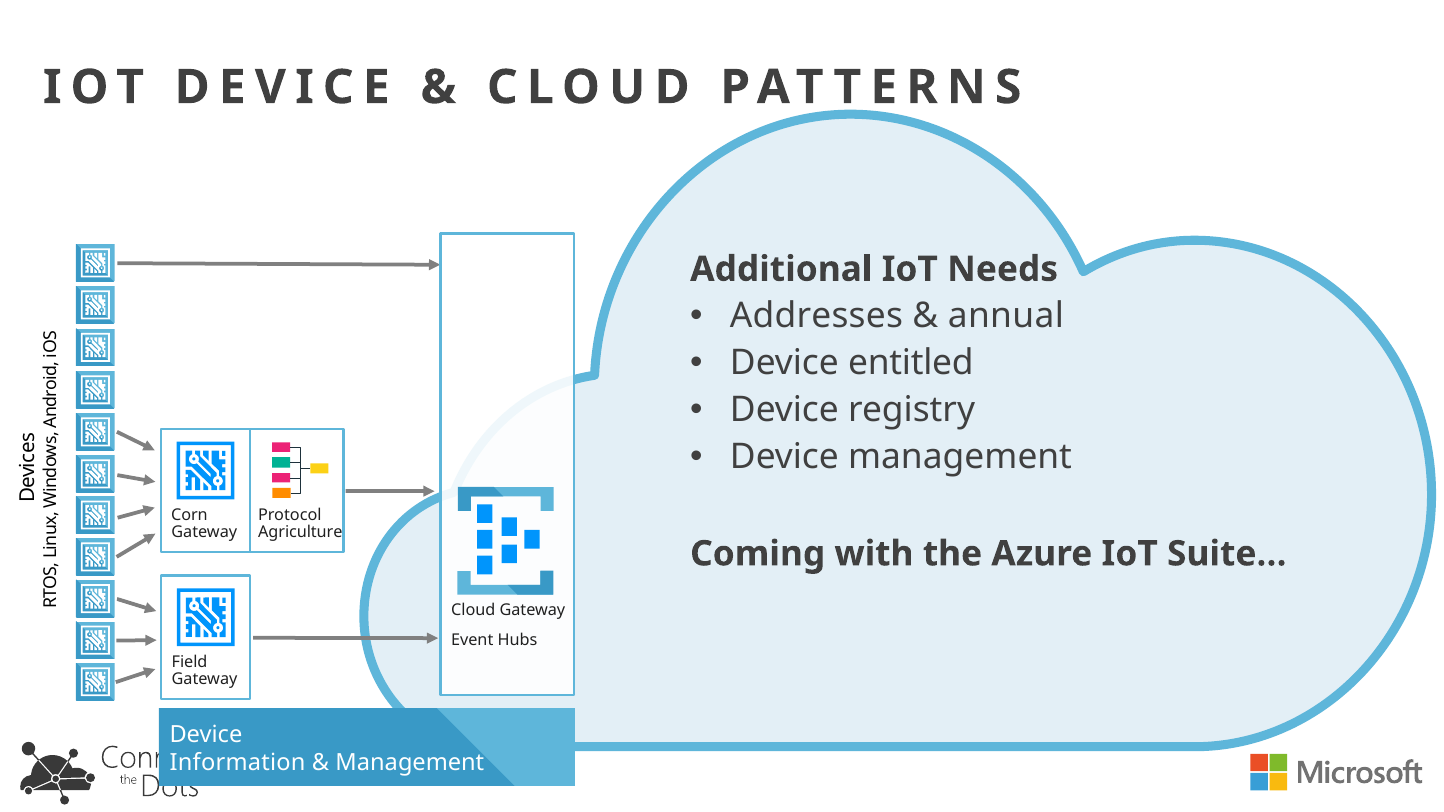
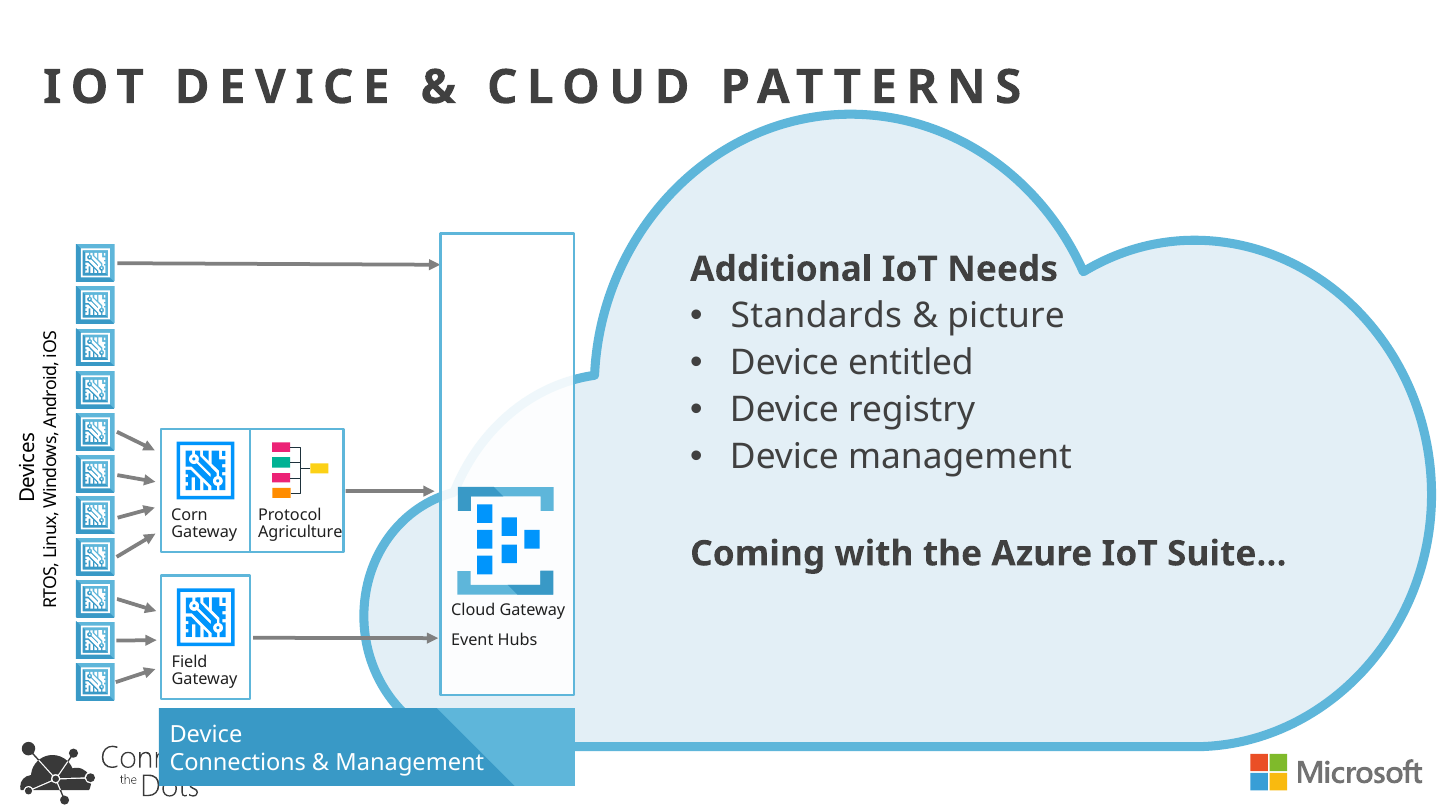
Addresses: Addresses -> Standards (816, 316)
annual: annual -> picture (1006, 316)
Information: Information -> Connections (238, 763)
